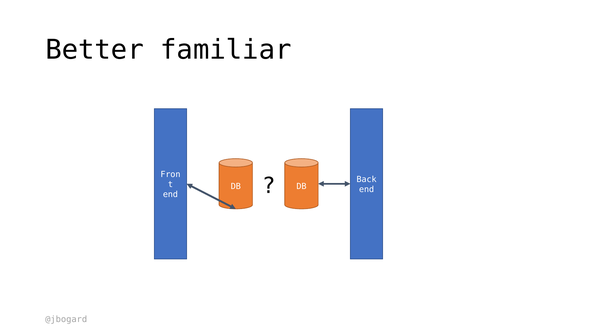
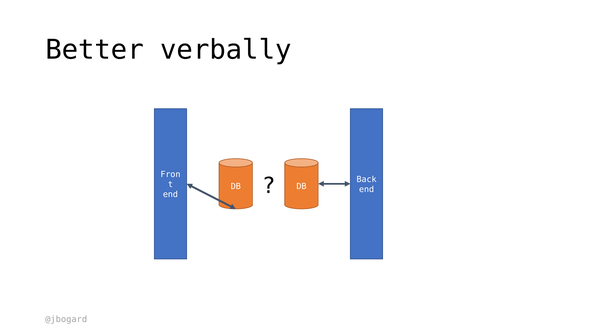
familiar: familiar -> verbally (226, 50)
